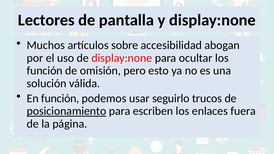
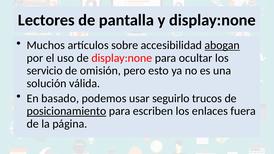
abogan underline: none -> present (222, 45)
función: función -> servicio (45, 71)
En función: función -> basado (60, 98)
